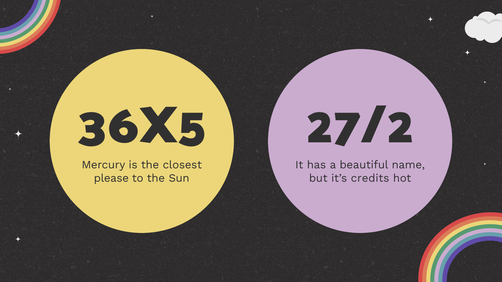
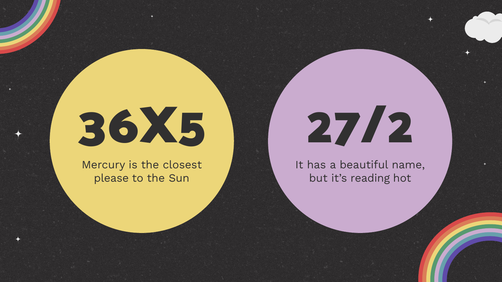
credits: credits -> reading (370, 178)
